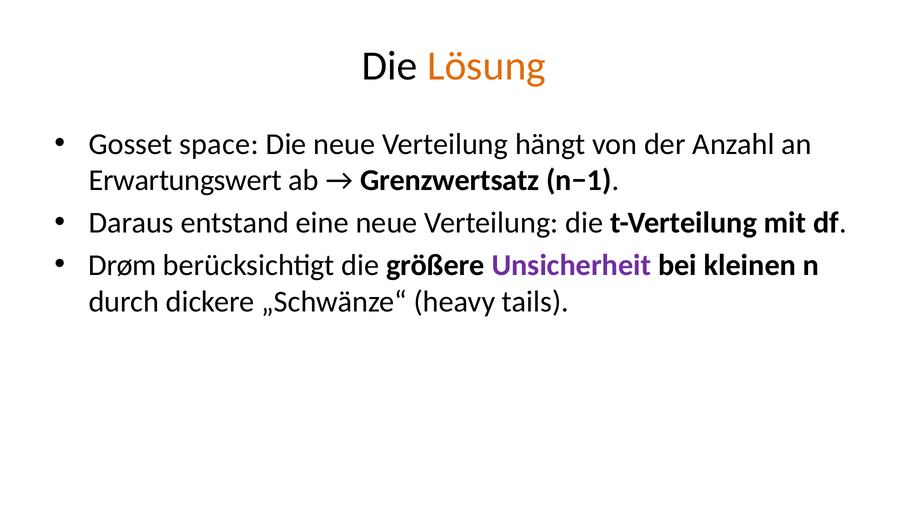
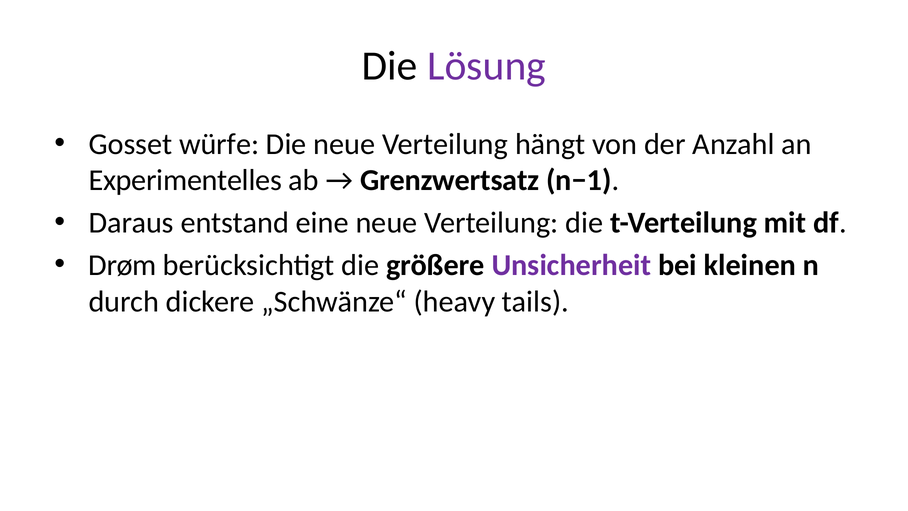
Lösung colour: orange -> purple (487, 66)
space: space -> würfe (219, 144)
Erwartungswert: Erwartungswert -> Experimentelles (185, 180)
